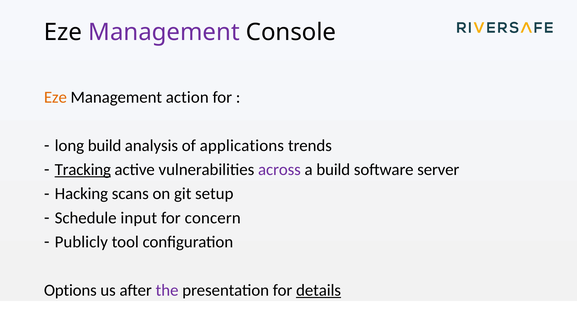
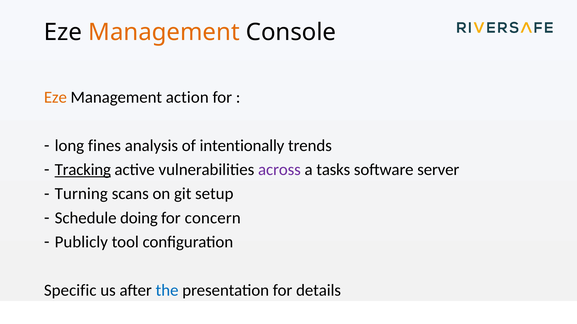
Management colour: purple -> orange (164, 32)
long build: build -> fines (104, 146)
applications: applications -> intentionally (242, 146)
a build: build -> tasks (333, 170)
Hacking: Hacking -> Turning (81, 194)
input: input -> doing (139, 218)
Options: Options -> Specific (70, 291)
the colour: purple -> blue (167, 291)
details underline: present -> none (319, 291)
